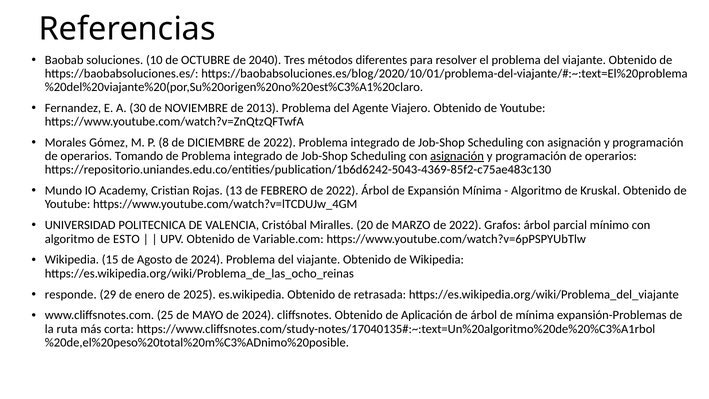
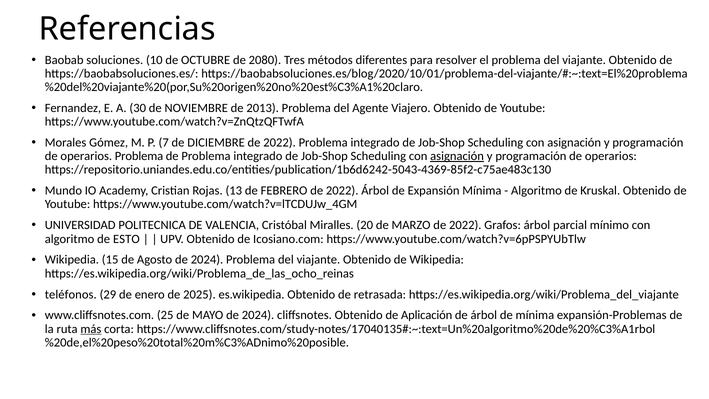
2040: 2040 -> 2080 (265, 60)
8: 8 -> 7 (164, 143)
operarios Tomando: Tomando -> Problema (139, 156)
Variable.com: Variable.com -> Icosiano.com (288, 239)
responde: responde -> teléfonos (71, 294)
más underline: none -> present (91, 329)
